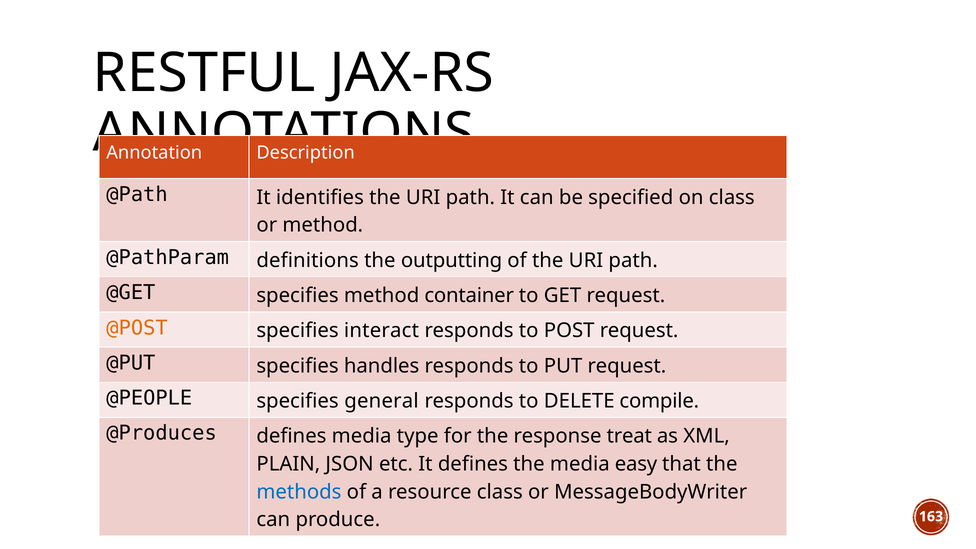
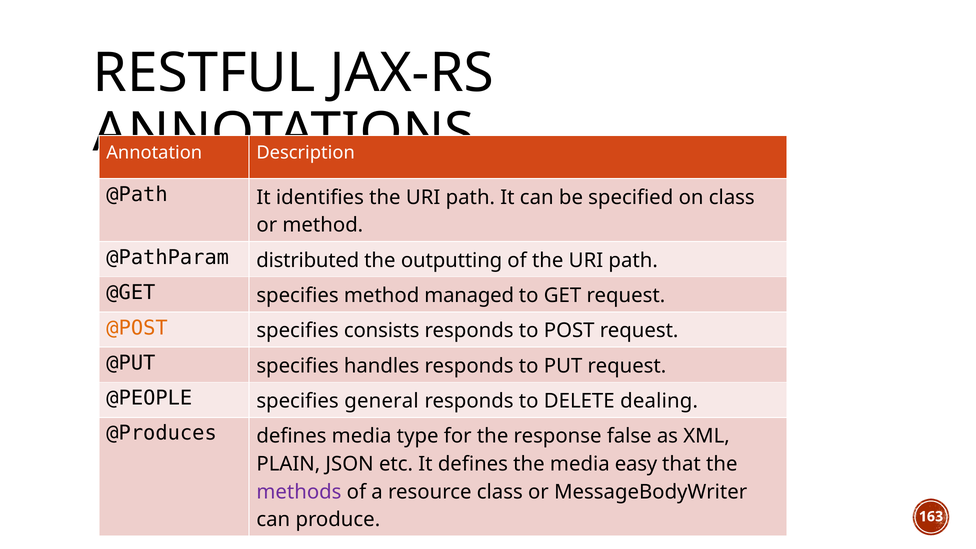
definitions: definitions -> distributed (308, 260)
container: container -> managed (469, 296)
interact: interact -> consists (382, 331)
compile: compile -> dealing (659, 401)
treat: treat -> false (629, 436)
methods colour: blue -> purple (299, 492)
